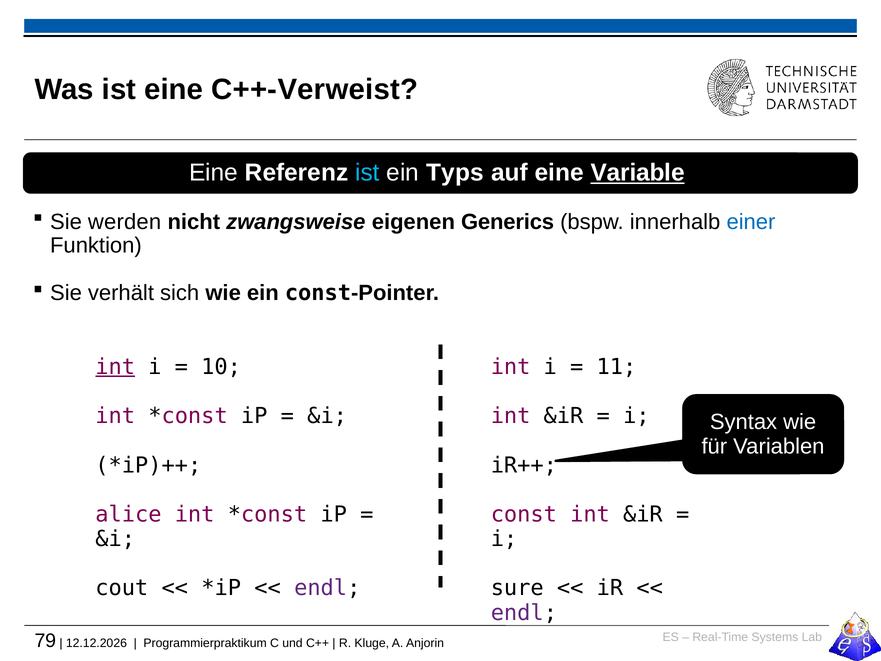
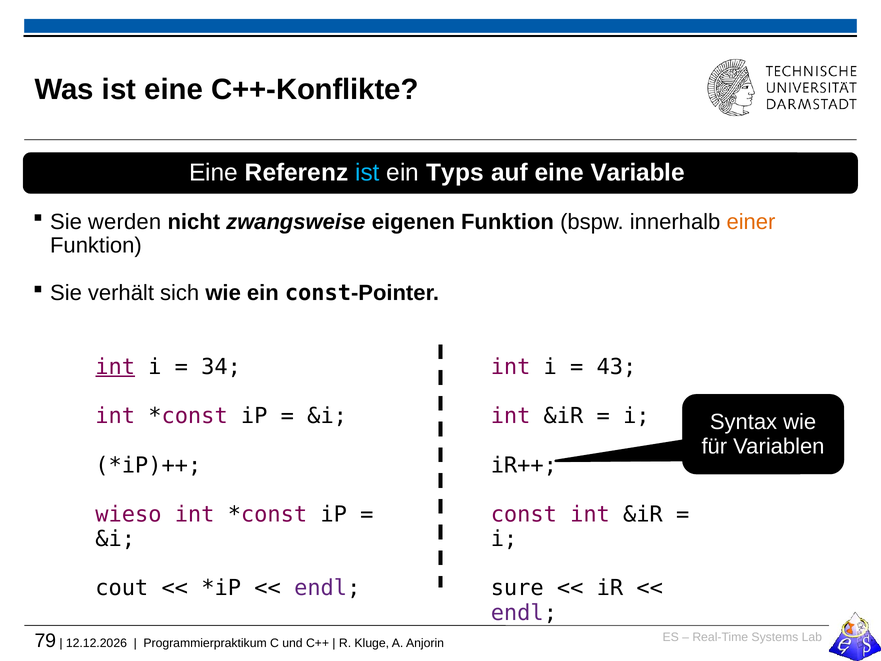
C++-Verweist: C++-Verweist -> C++-Konflikte (315, 90)
Variable underline: present -> none (638, 173)
eigenen Generics: Generics -> Funktion (507, 222)
einer colour: blue -> orange (751, 222)
10: 10 -> 34 (221, 367)
11: 11 -> 43 (616, 367)
alice: alice -> wieso (128, 514)
